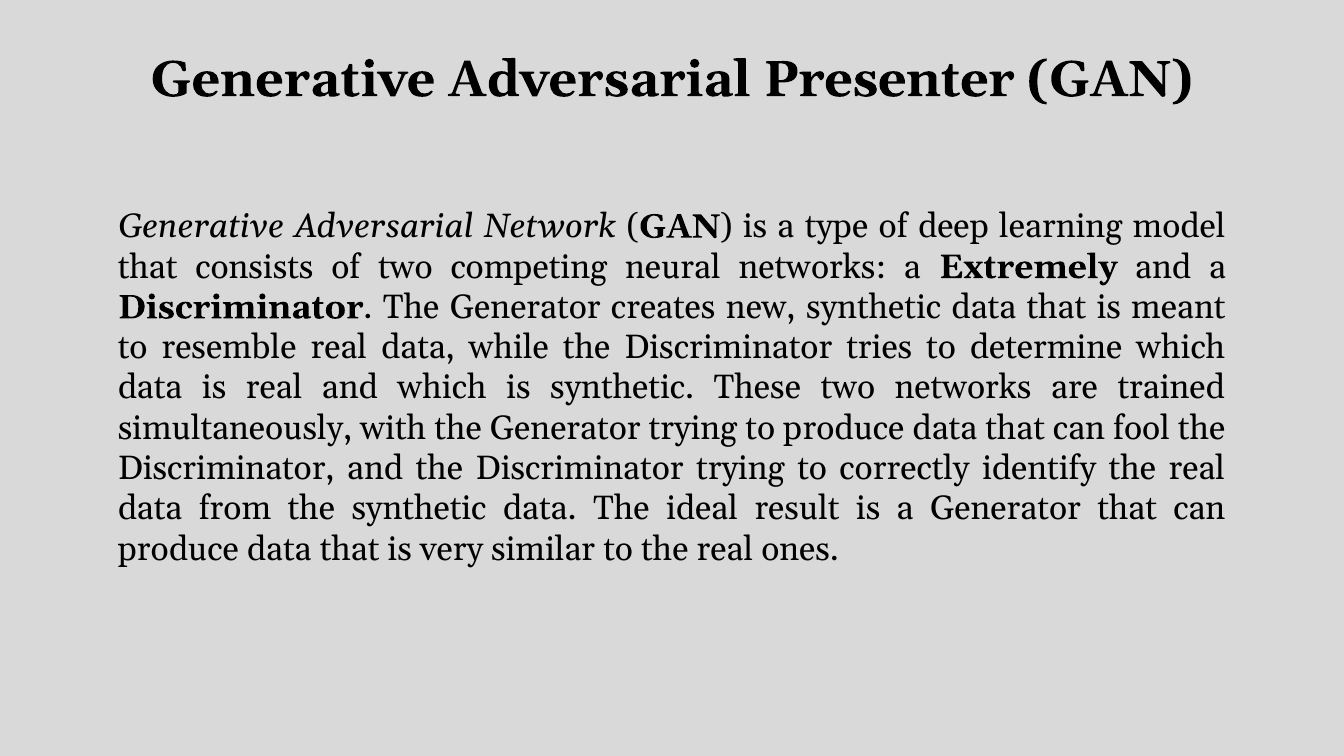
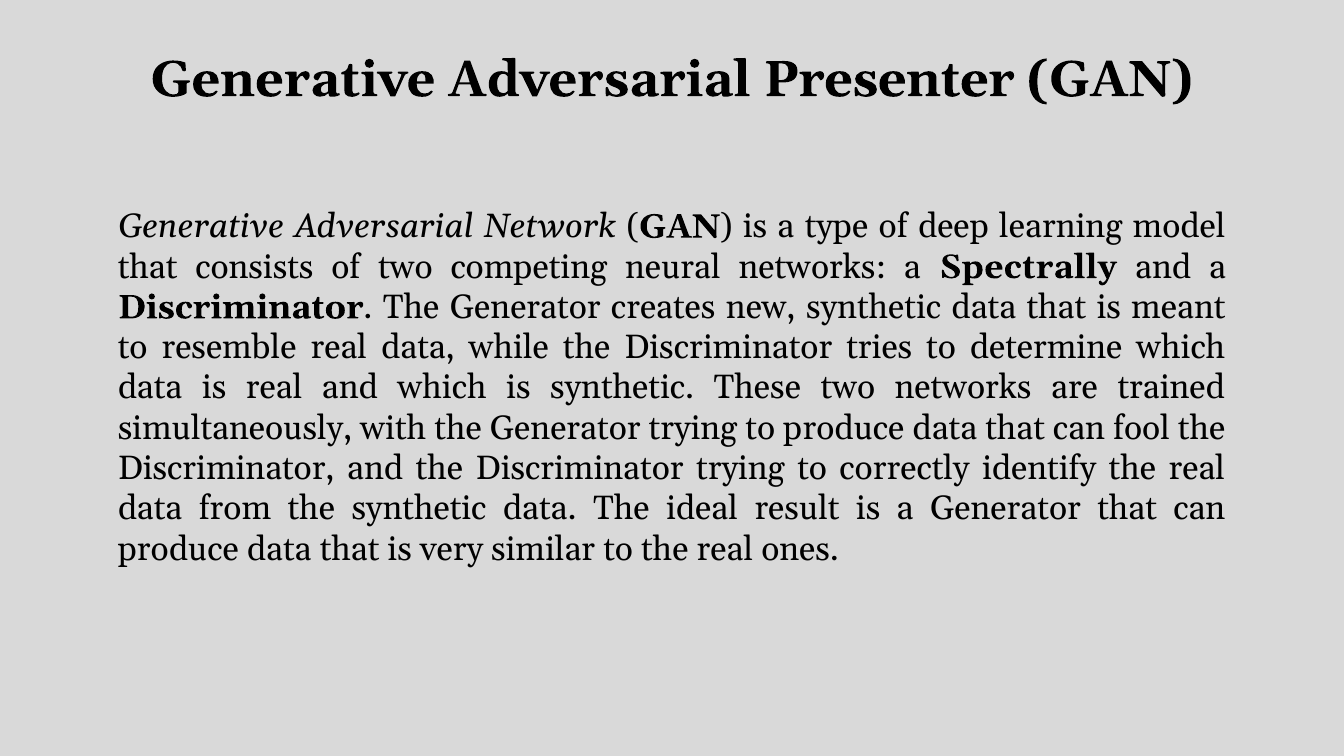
Extremely: Extremely -> Spectrally (1028, 267)
